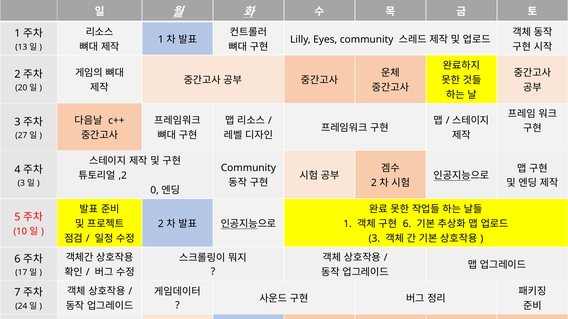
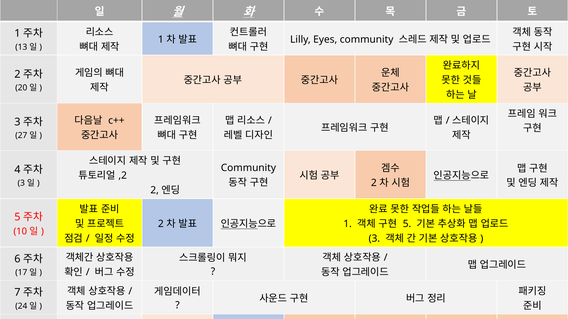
0: 0 -> 2 (155, 191)
6: 6 -> 5 (407, 224)
